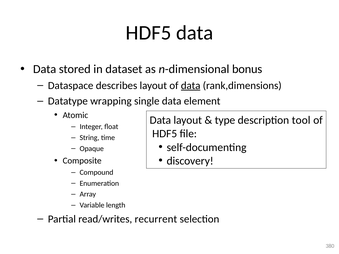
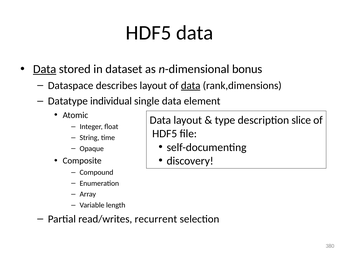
Data underline: none -> present (45, 69)
wrapping: wrapping -> individual (111, 101)
tool: tool -> slice (301, 120)
